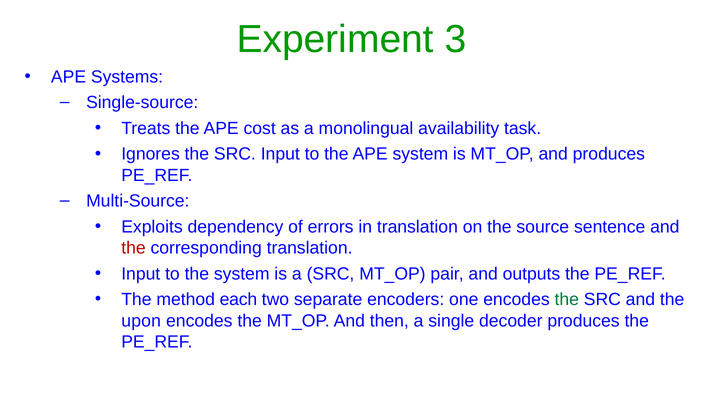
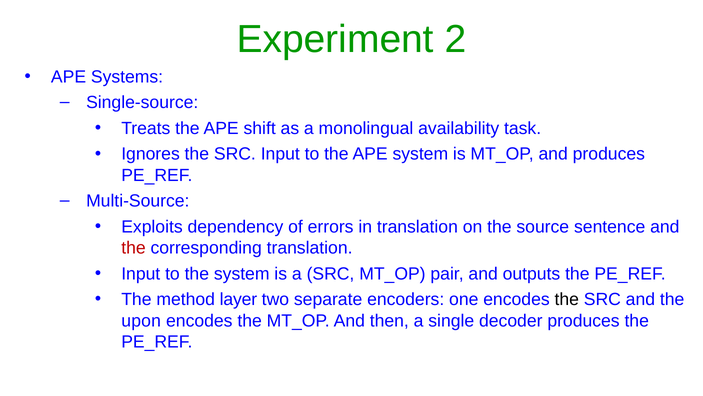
3: 3 -> 2 (455, 39)
cost: cost -> shift (260, 128)
each: each -> layer (238, 299)
the colour: green -> black (567, 299)
